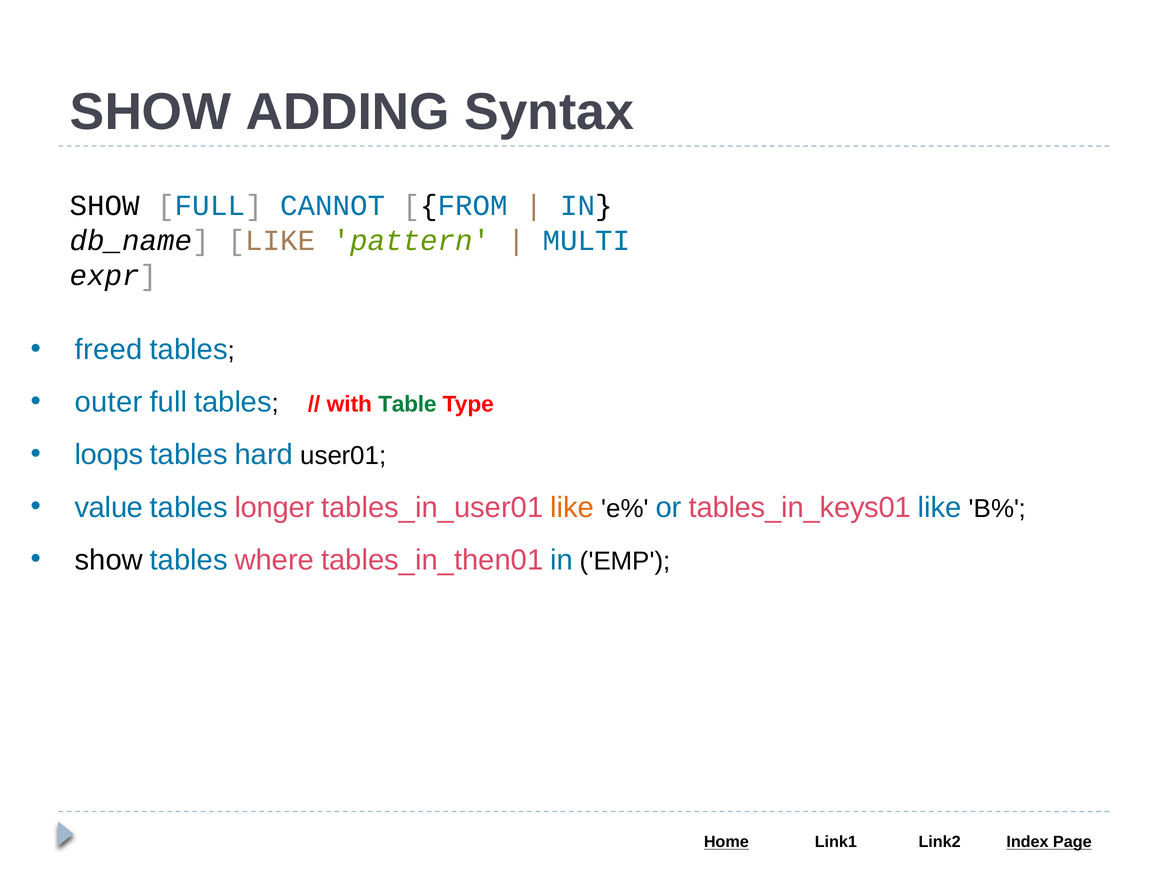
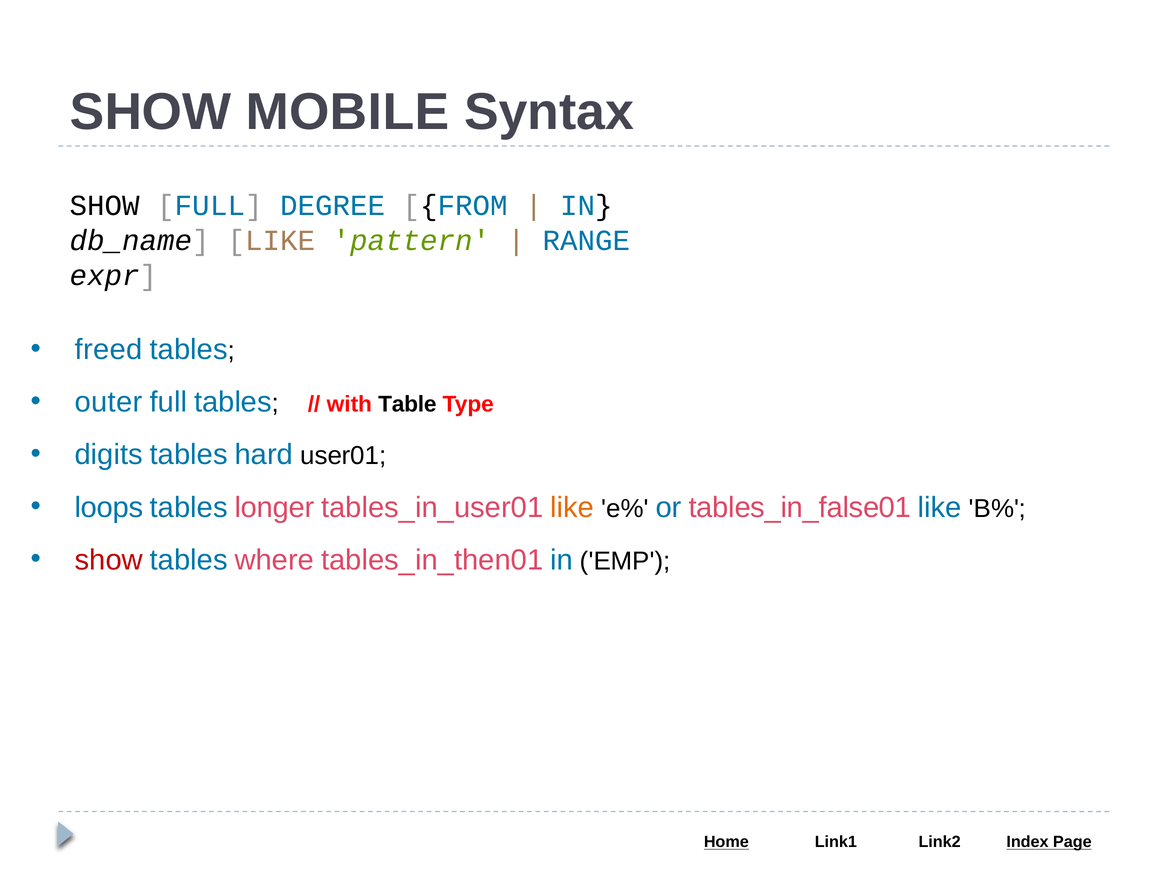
ADDING: ADDING -> MOBILE (347, 112)
CANNOT: CANNOT -> DEGREE (333, 206)
MULTI: MULTI -> RANGE (587, 241)
Table colour: green -> black (407, 404)
loops: loops -> digits (109, 455)
value: value -> loops (109, 507)
tables_in_keys01: tables_in_keys01 -> tables_in_false01 (800, 507)
show colour: black -> red (109, 560)
